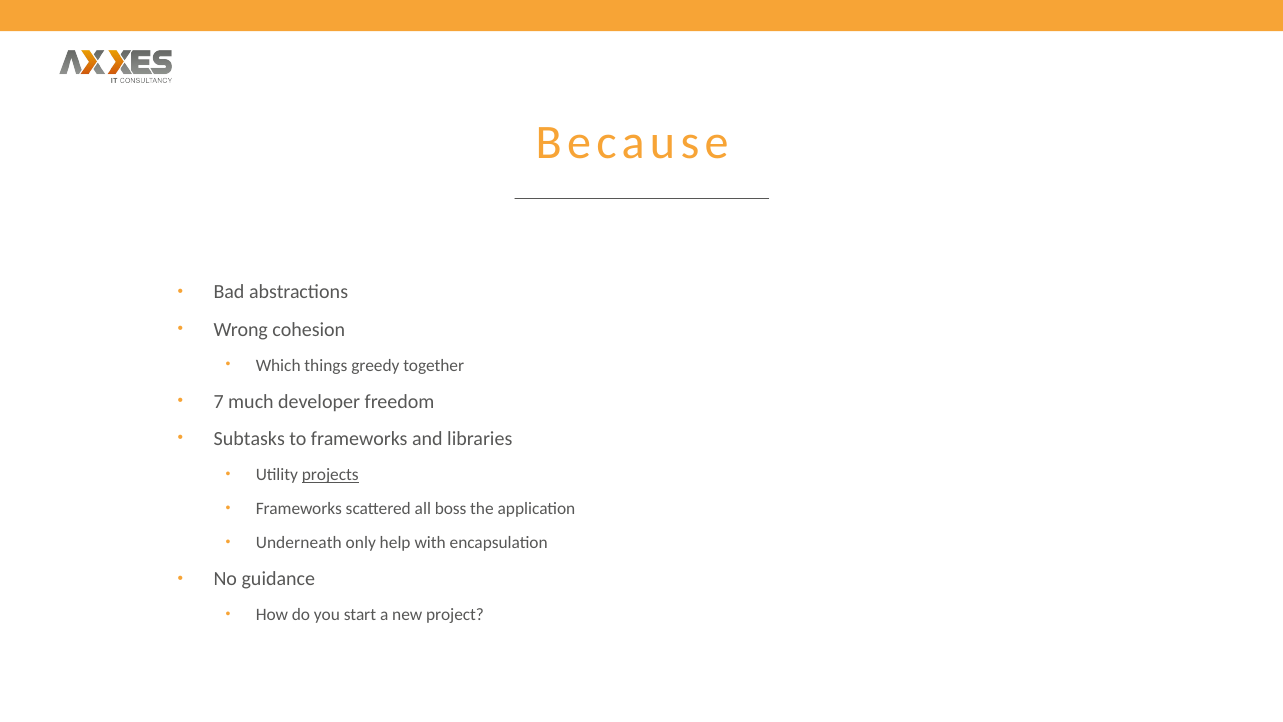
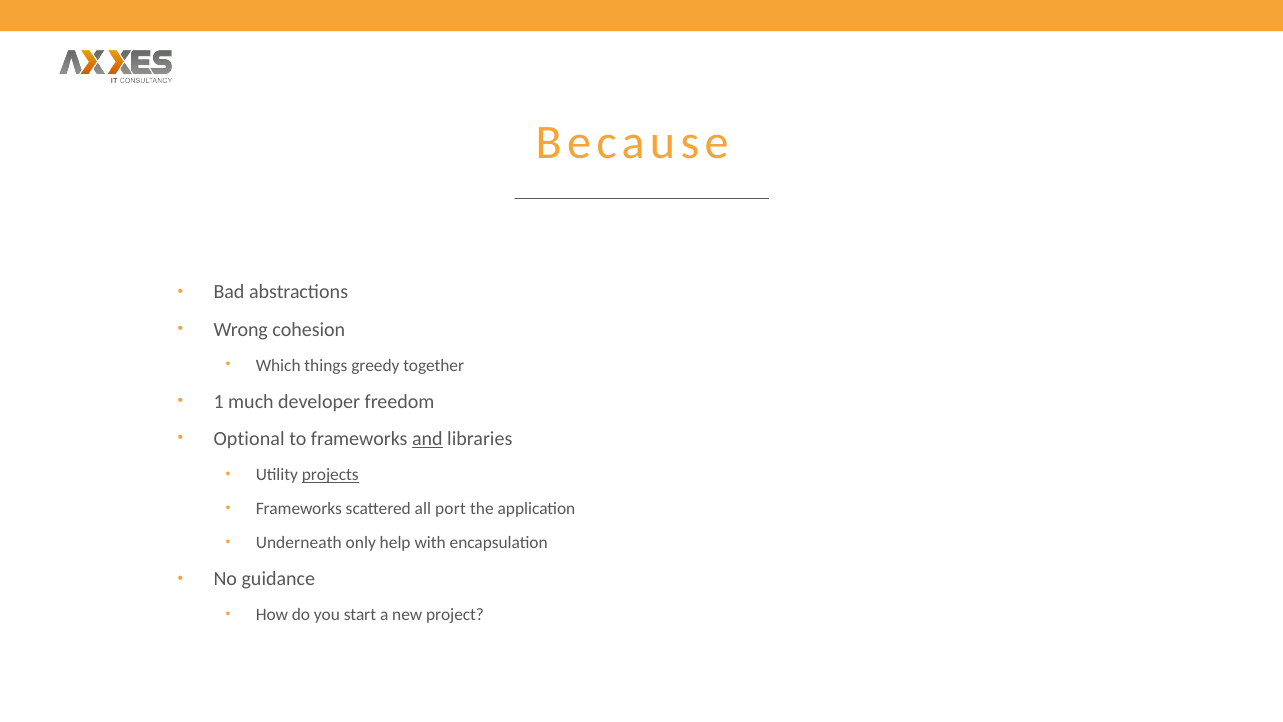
7: 7 -> 1 (219, 401)
Subtasks: Subtasks -> Optional (249, 439)
and underline: none -> present (427, 439)
boss: boss -> port (451, 509)
